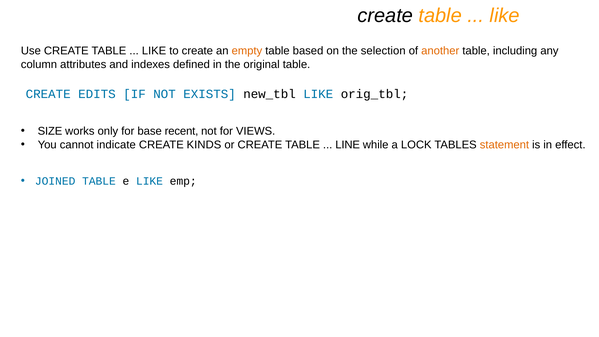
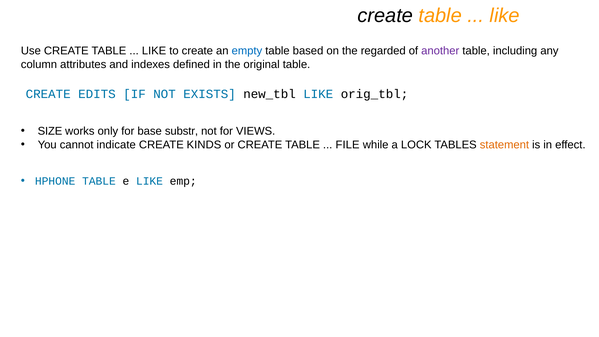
empty colour: orange -> blue (247, 51)
selection: selection -> regarded (383, 51)
another colour: orange -> purple (440, 51)
recent: recent -> substr (182, 131)
LINE: LINE -> FILE (348, 145)
JOINED: JOINED -> HPHONE (55, 181)
